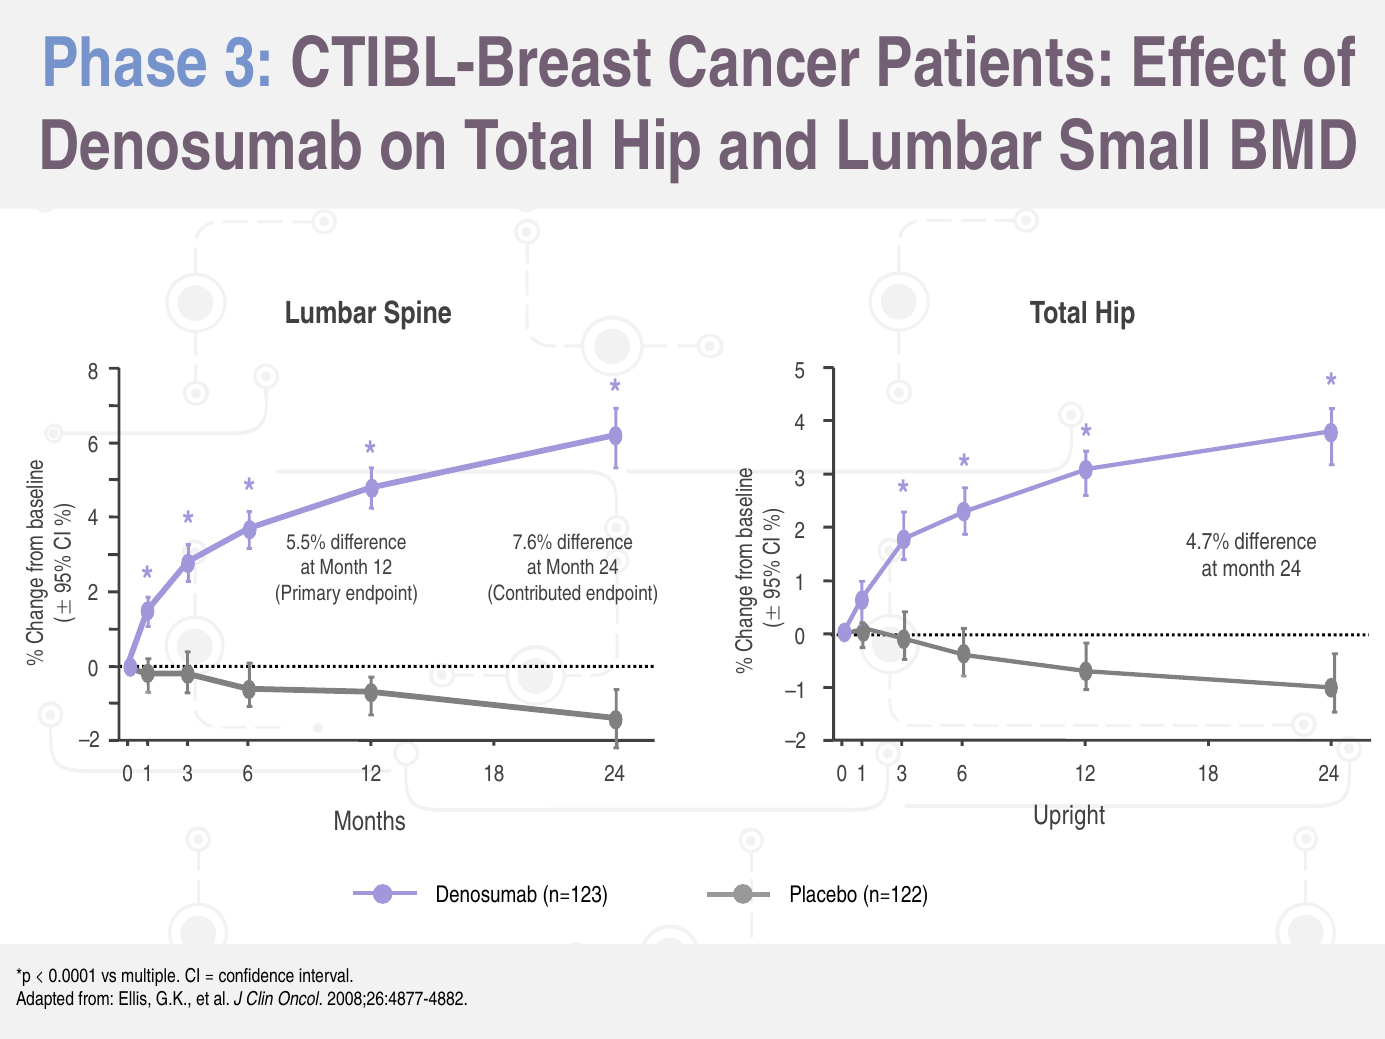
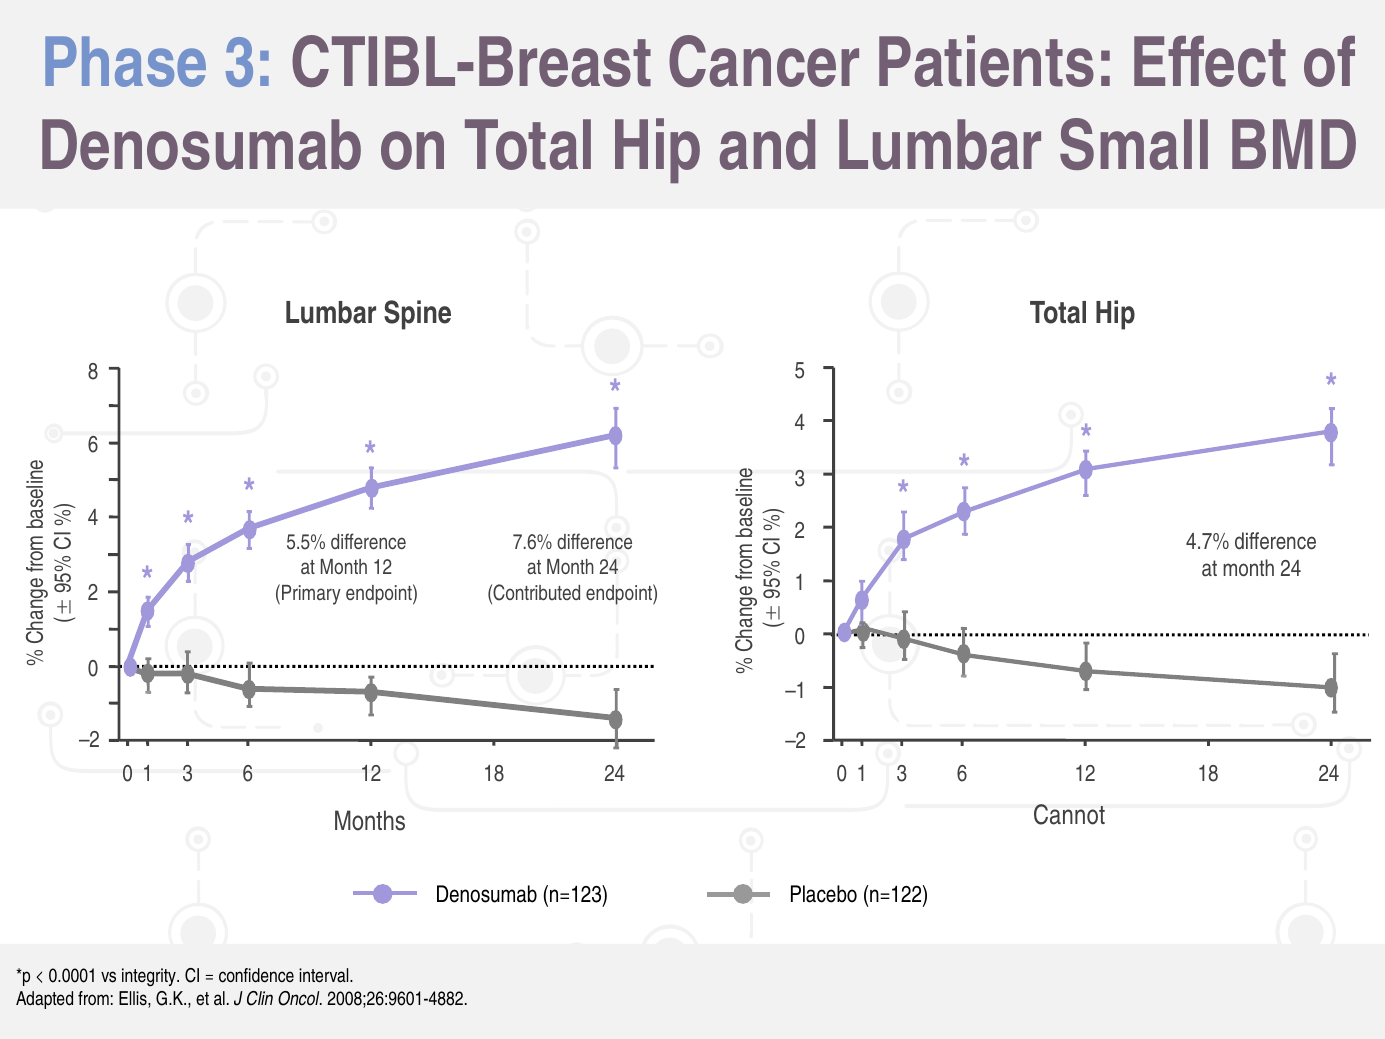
Upright: Upright -> Cannot (1069, 816)
multiple: multiple -> integrity (151, 975)
2008;26:4877-4882: 2008;26:4877-4882 -> 2008;26:9601-4882 (398, 999)
